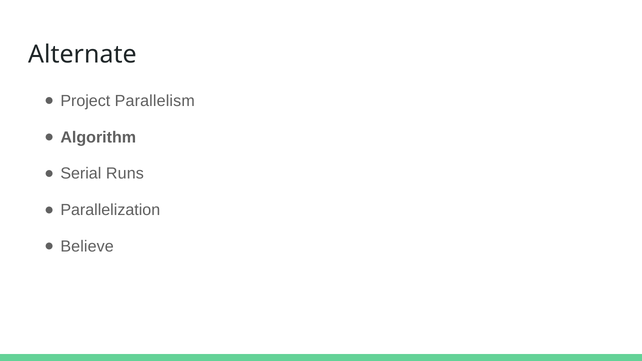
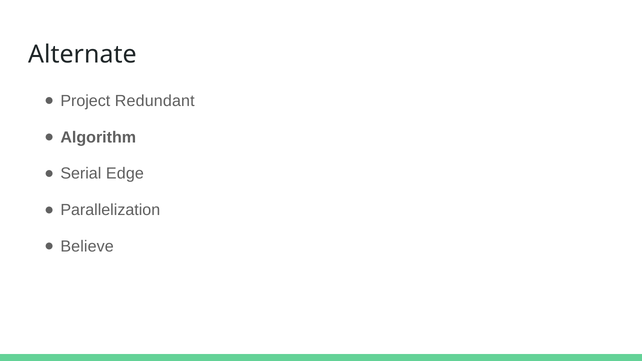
Parallelism: Parallelism -> Redundant (155, 101)
Runs: Runs -> Edge (125, 174)
